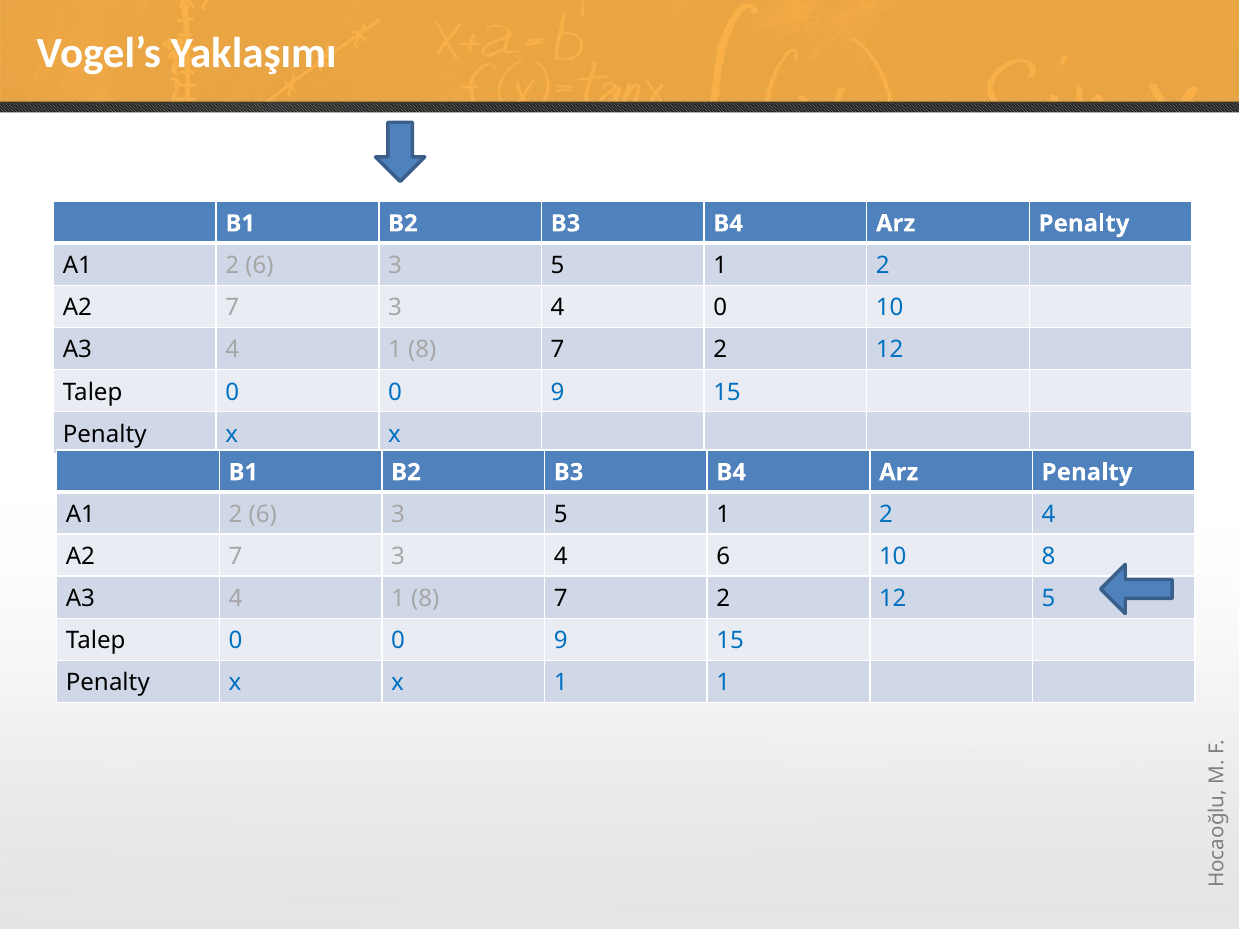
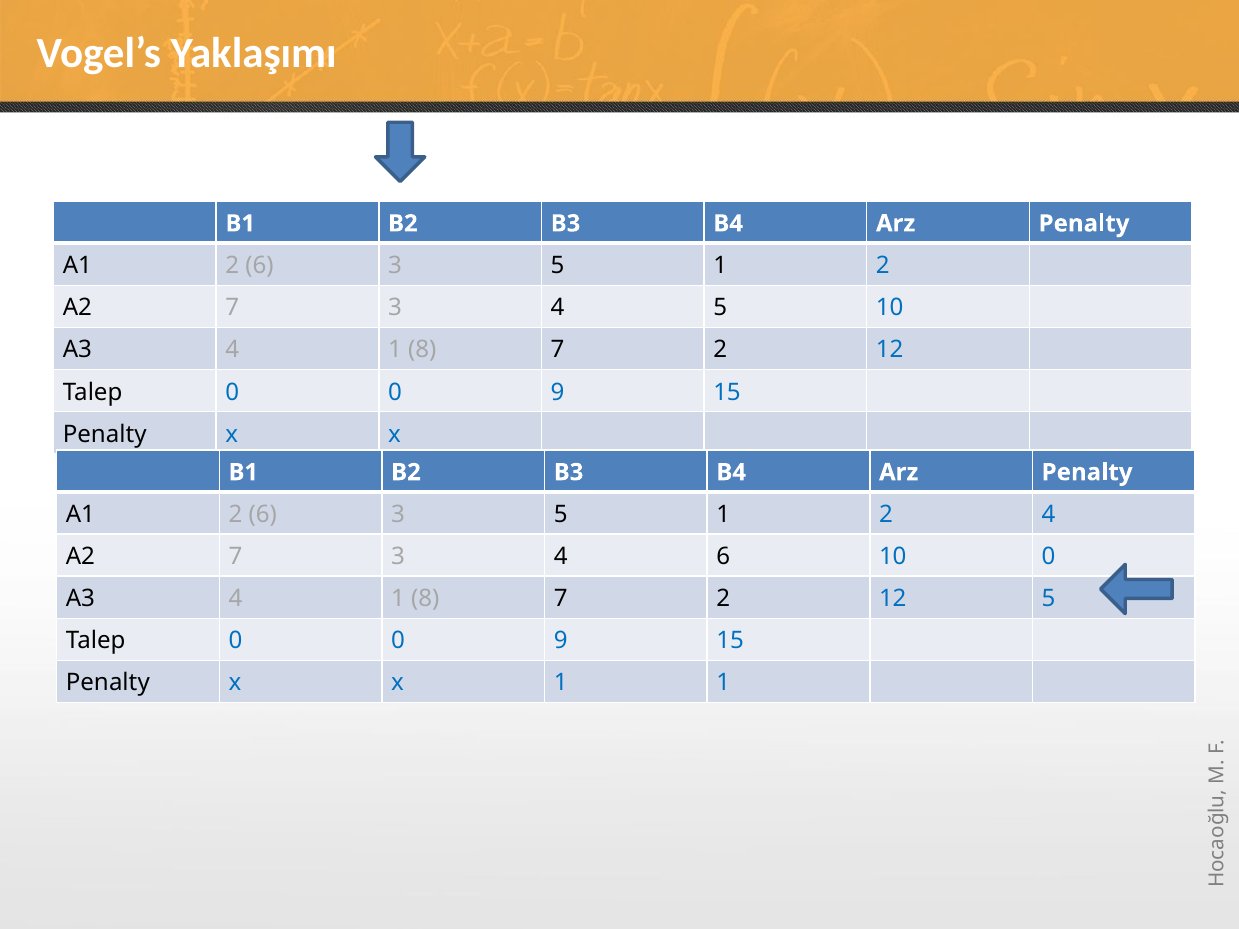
4 0: 0 -> 5 (720, 308)
10 8: 8 -> 0 (1049, 557)
